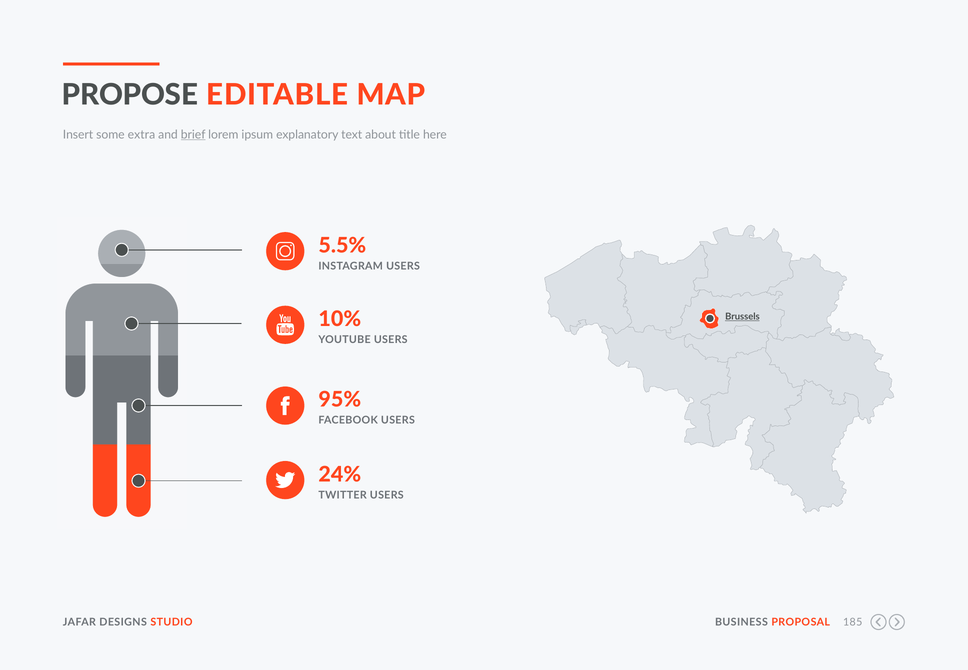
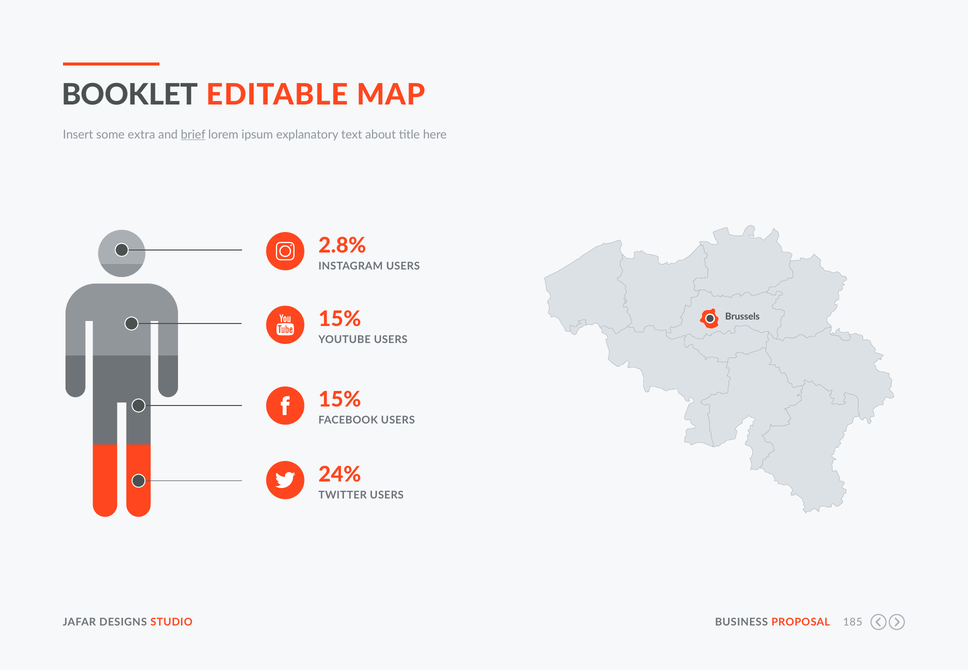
PROPOSE: PROPOSE -> BOOKLET (130, 95)
5.5%: 5.5% -> 2.8% (342, 246)
10%: 10% -> 15% (340, 319)
Brussels underline: present -> none (742, 317)
95%: 95% -> 15% (340, 400)
